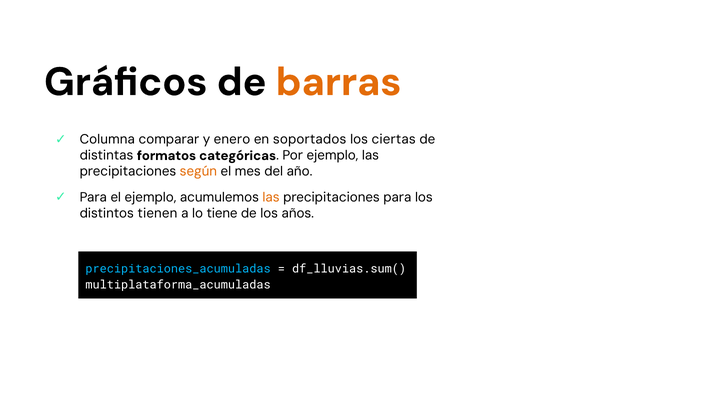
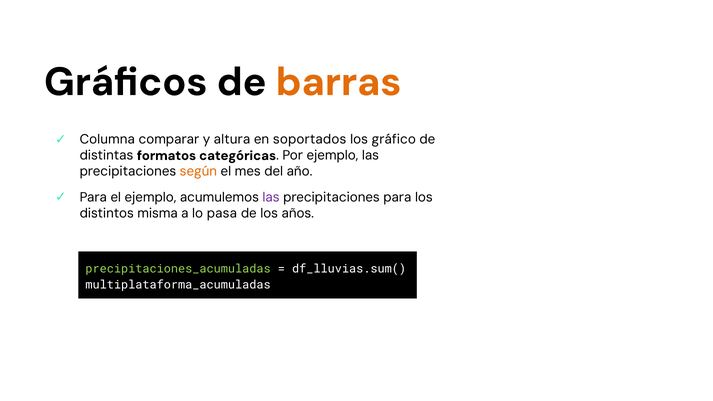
enero: enero -> altura (232, 140)
ciertas: ciertas -> gráfico (394, 140)
las colour: orange -> purple (271, 198)
tienen: tienen -> misma (158, 214)
tiene: tiene -> pasa (222, 214)
precipitaciones_acumuladas colour: light blue -> light green (178, 269)
